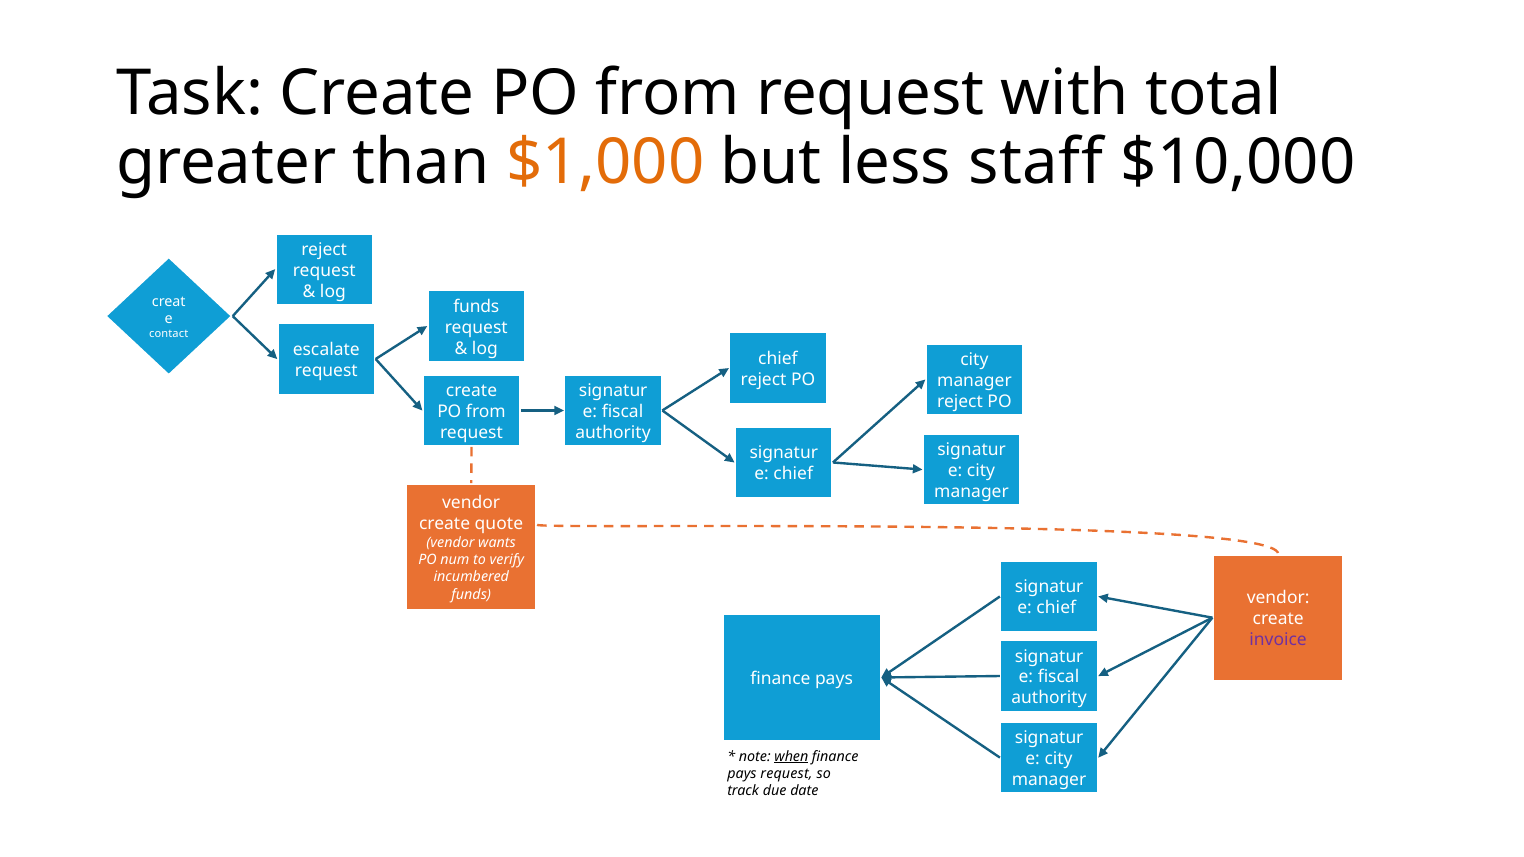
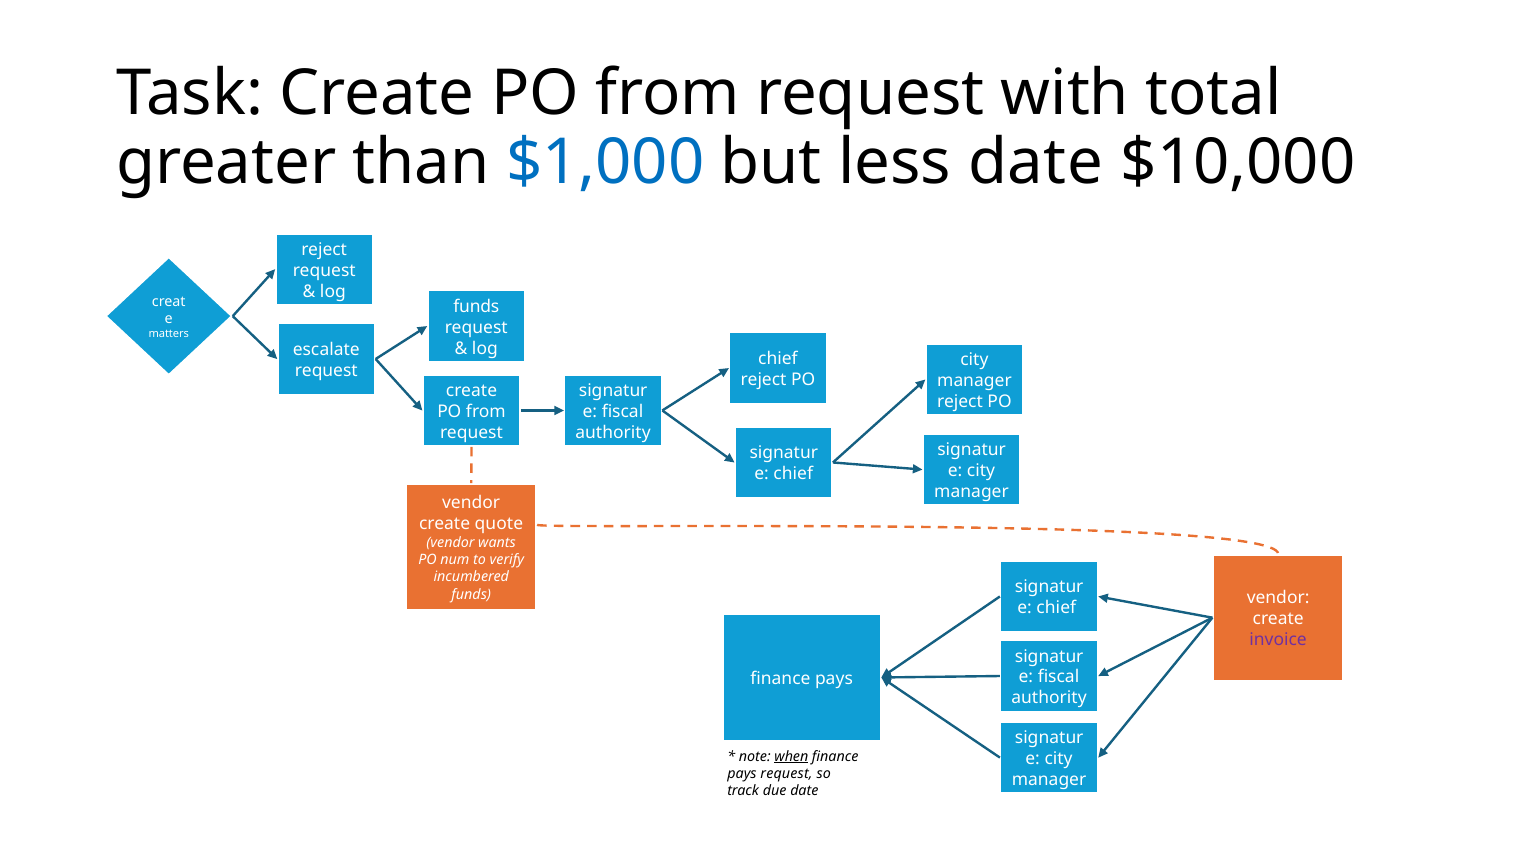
$1,000 colour: orange -> blue (605, 162)
less staff: staff -> date (1036, 162)
contact: contact -> matters (169, 334)
